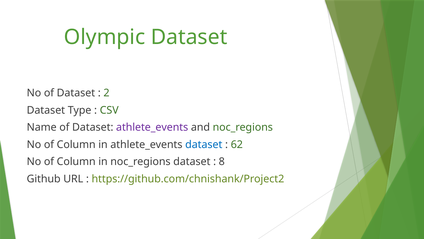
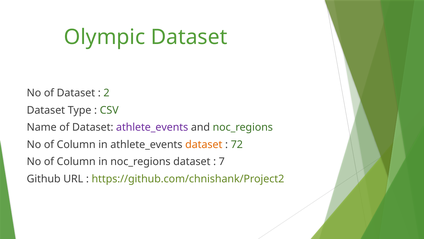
dataset colour: blue -> orange (204, 144)
62: 62 -> 72 (237, 144)
8: 8 -> 7 (222, 161)
